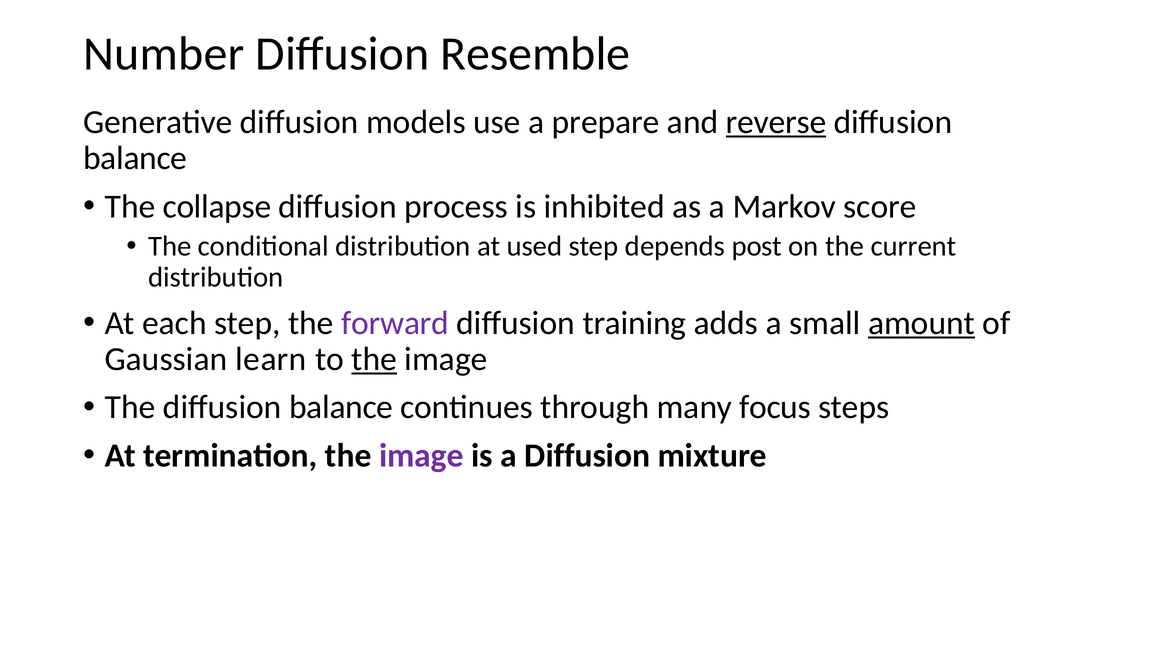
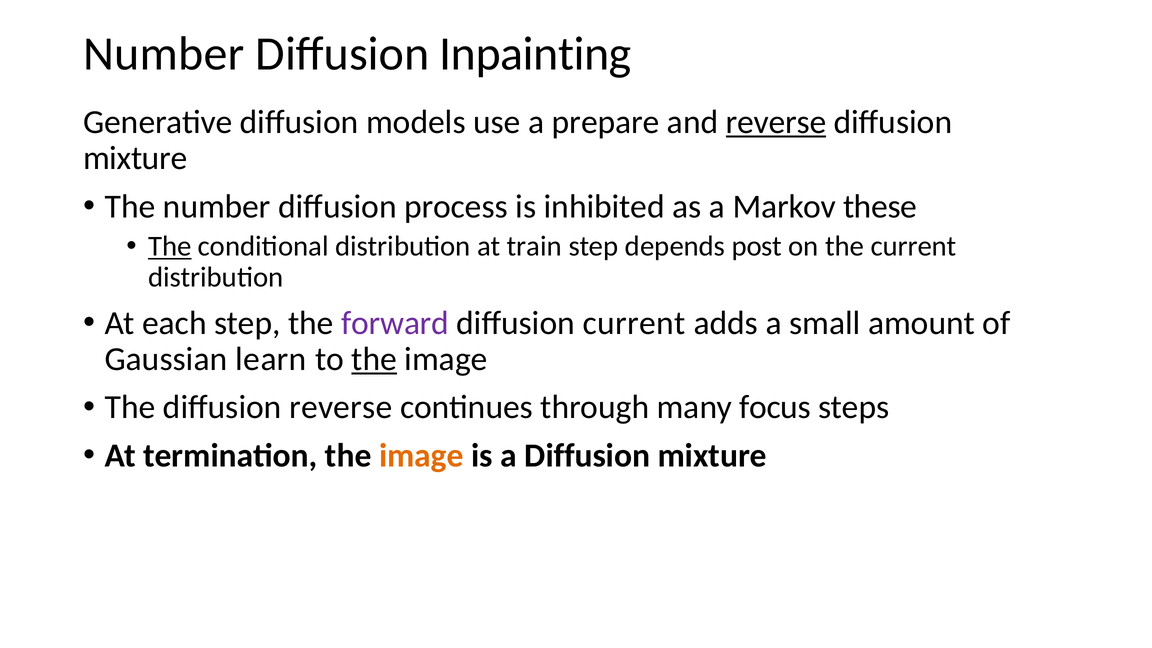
Resemble: Resemble -> Inpainting (535, 54)
balance: balance -> mixture (135, 158)
The collapse: collapse -> number (217, 207)
score: score -> these (880, 207)
The underline: none -> present (170, 246)
used: used -> train (534, 246)
diffusion training: training -> current (634, 323)
amount underline: present -> none (922, 323)
The diffusion balance: balance -> reverse (341, 407)
image colour: purple -> orange (421, 456)
